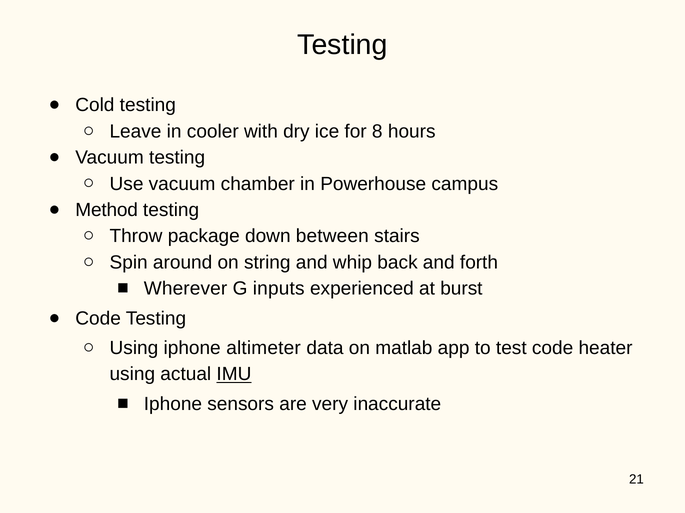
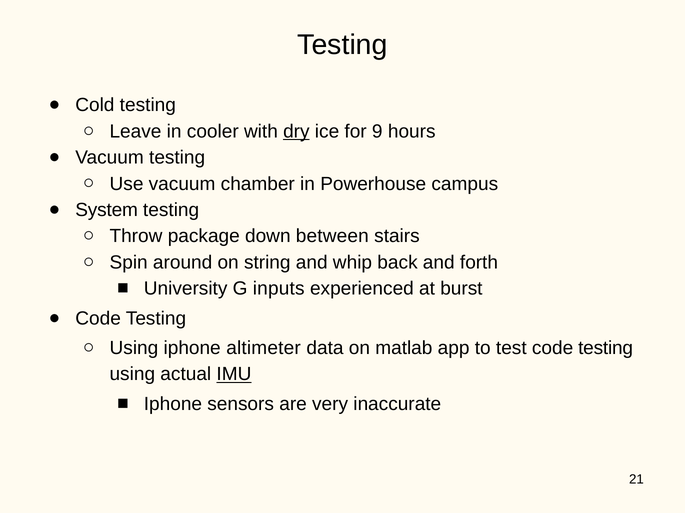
dry underline: none -> present (296, 131)
8: 8 -> 9 (377, 131)
Method: Method -> System (107, 210)
Wherever: Wherever -> University (186, 289)
test code heater: heater -> testing (606, 348)
